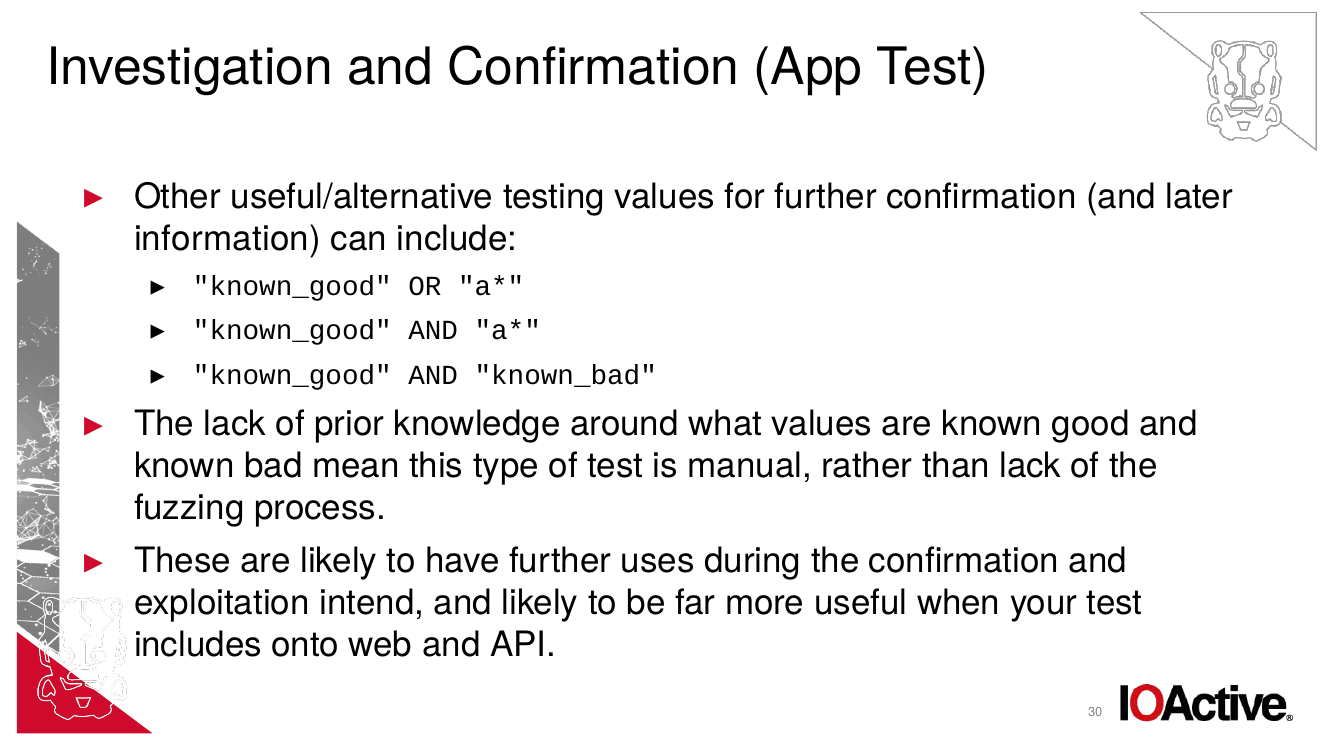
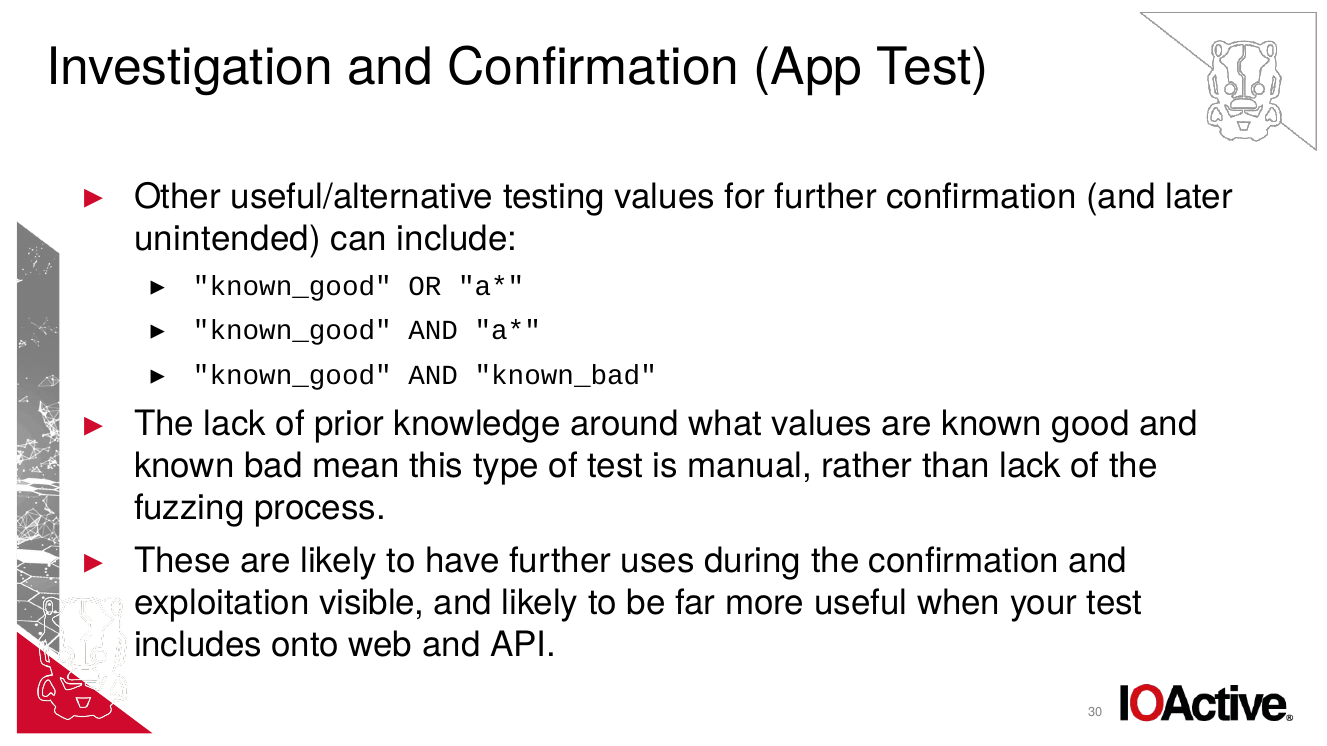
information: information -> unintended (228, 239)
intend: intend -> visible (372, 604)
